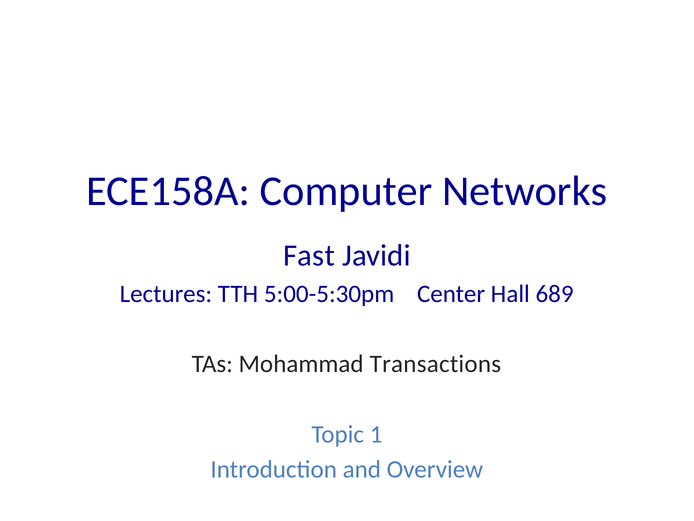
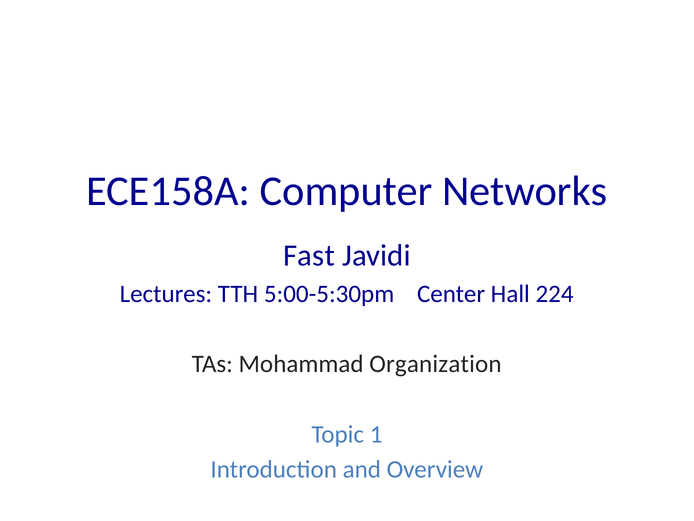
689: 689 -> 224 (555, 294)
Transactions: Transactions -> Organization (435, 364)
